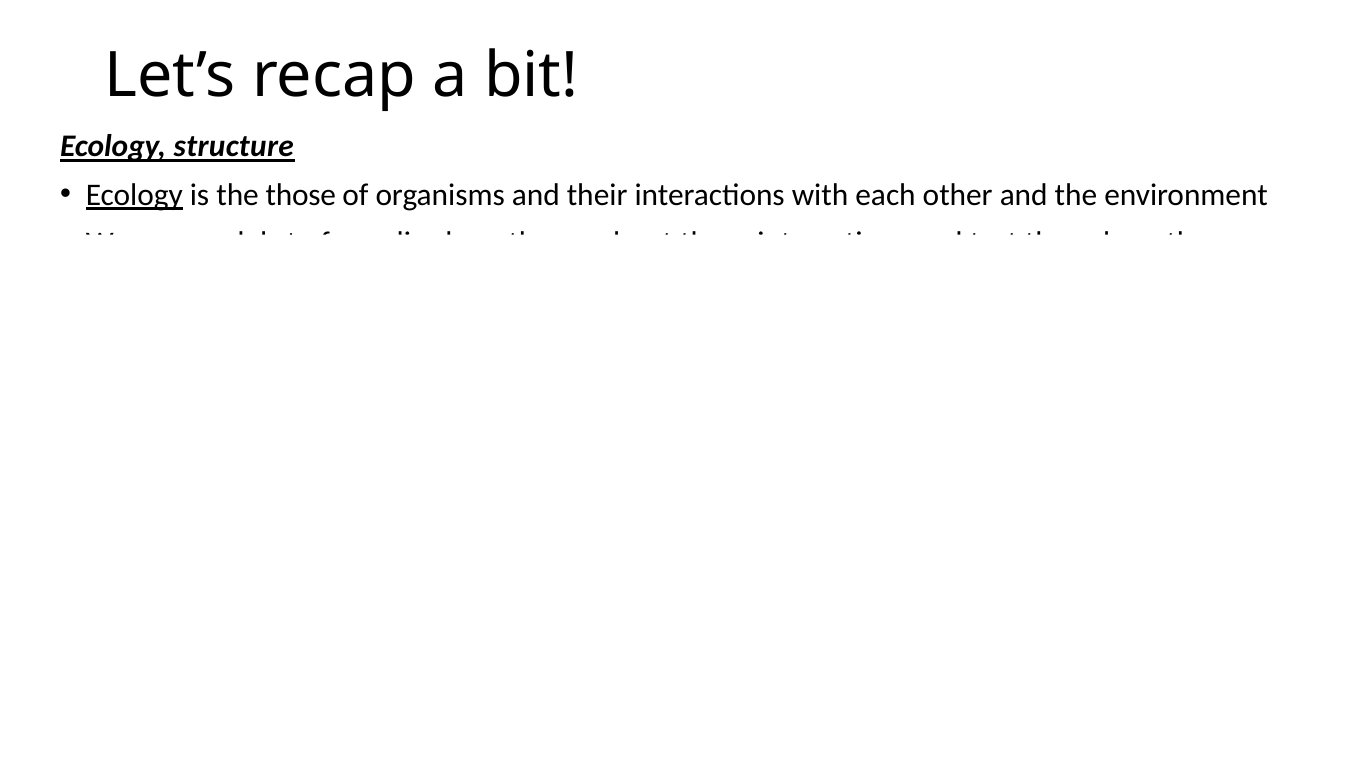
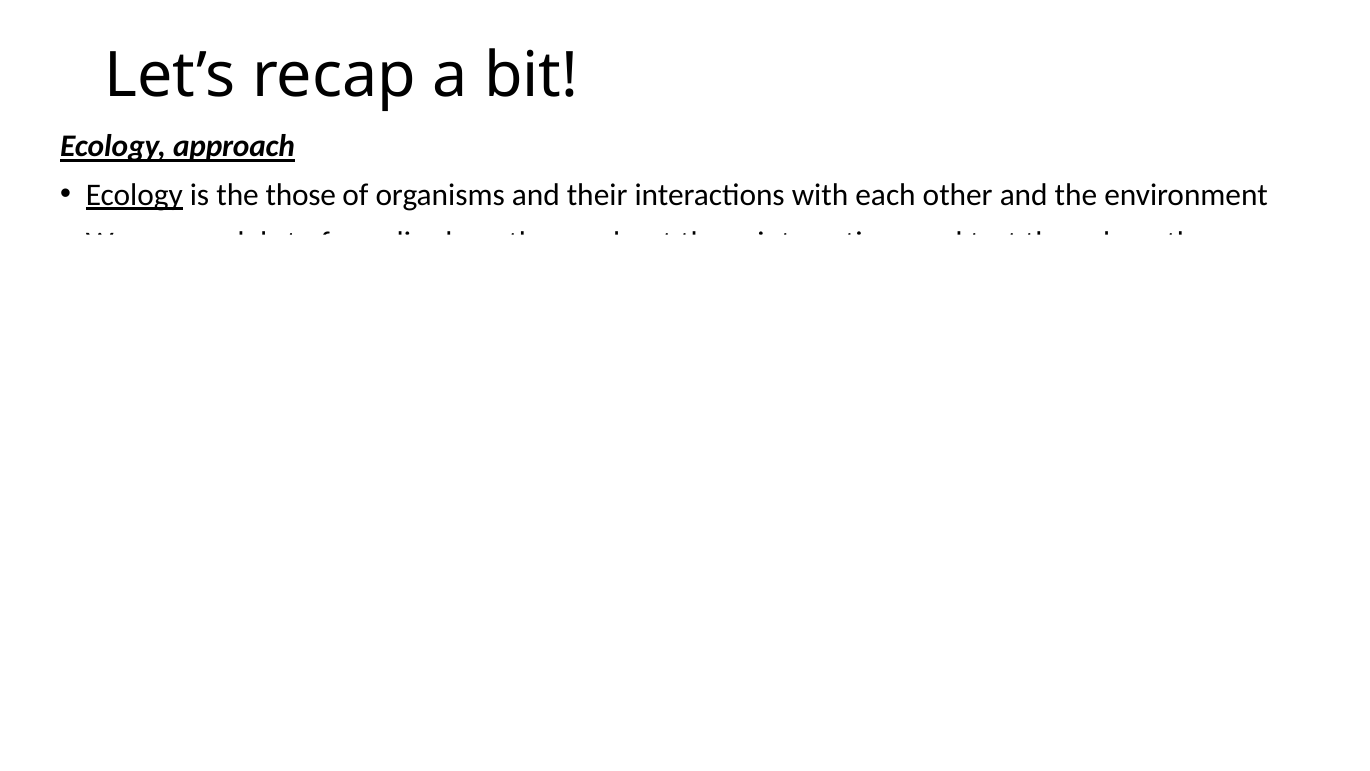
structure: structure -> approach (234, 146)
